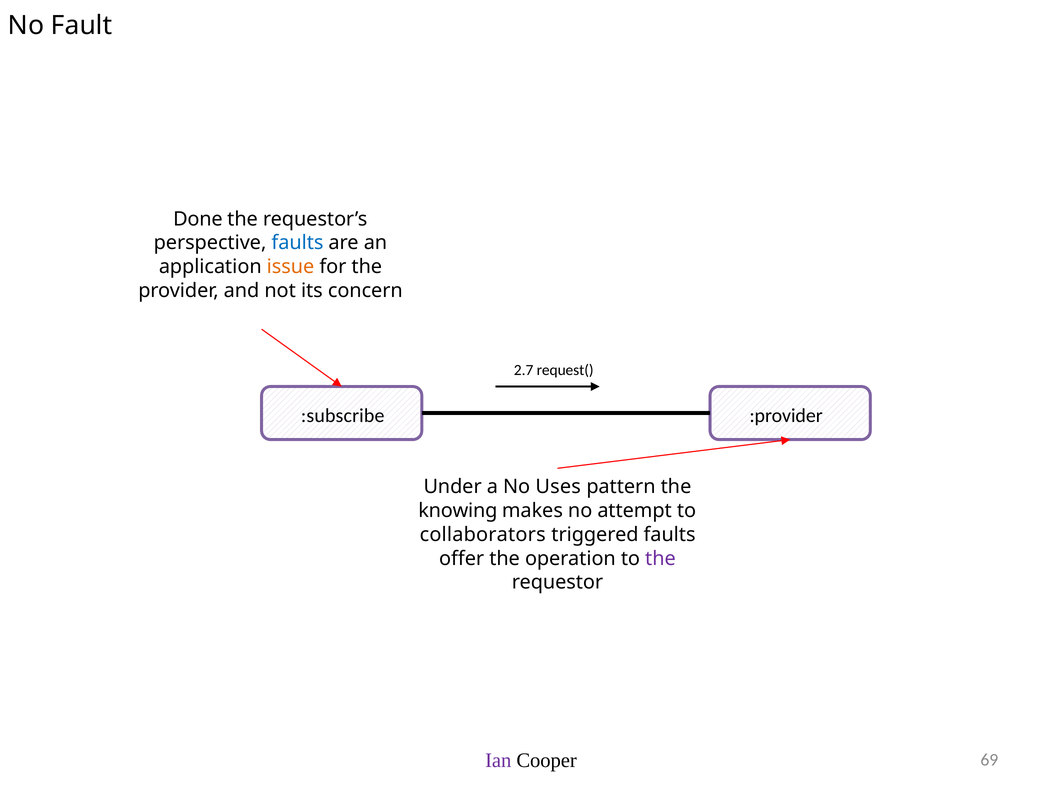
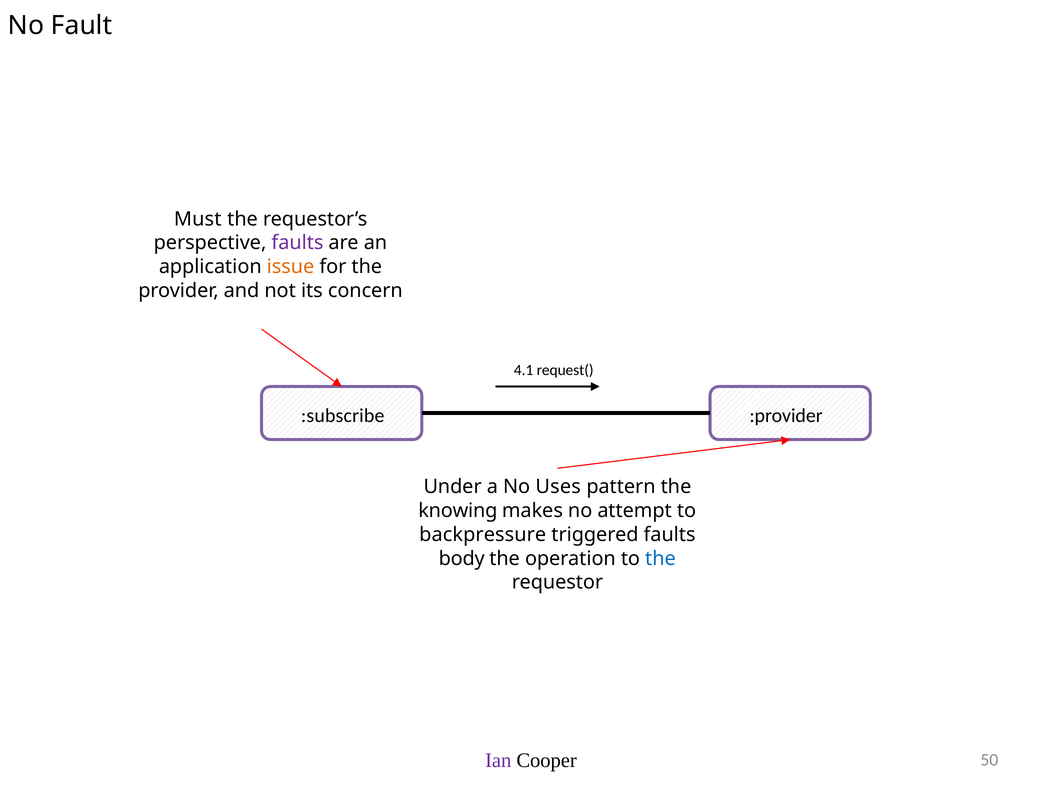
Done: Done -> Must (198, 219)
faults colour: blue -> purple (297, 243)
2.7: 2.7 -> 4.1 (524, 370)
collaborators: collaborators -> backpressure (483, 535)
offer: offer -> body (462, 559)
the colour: purple -> blue (660, 559)
69: 69 -> 50 (989, 760)
